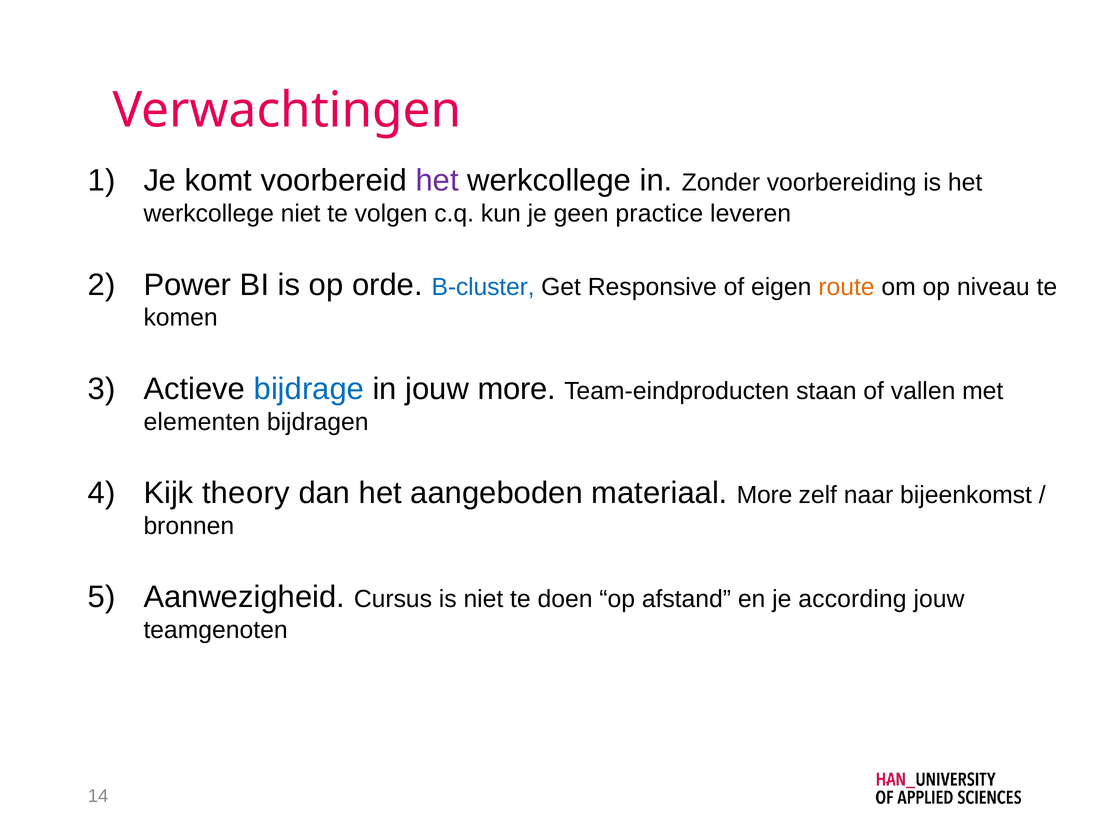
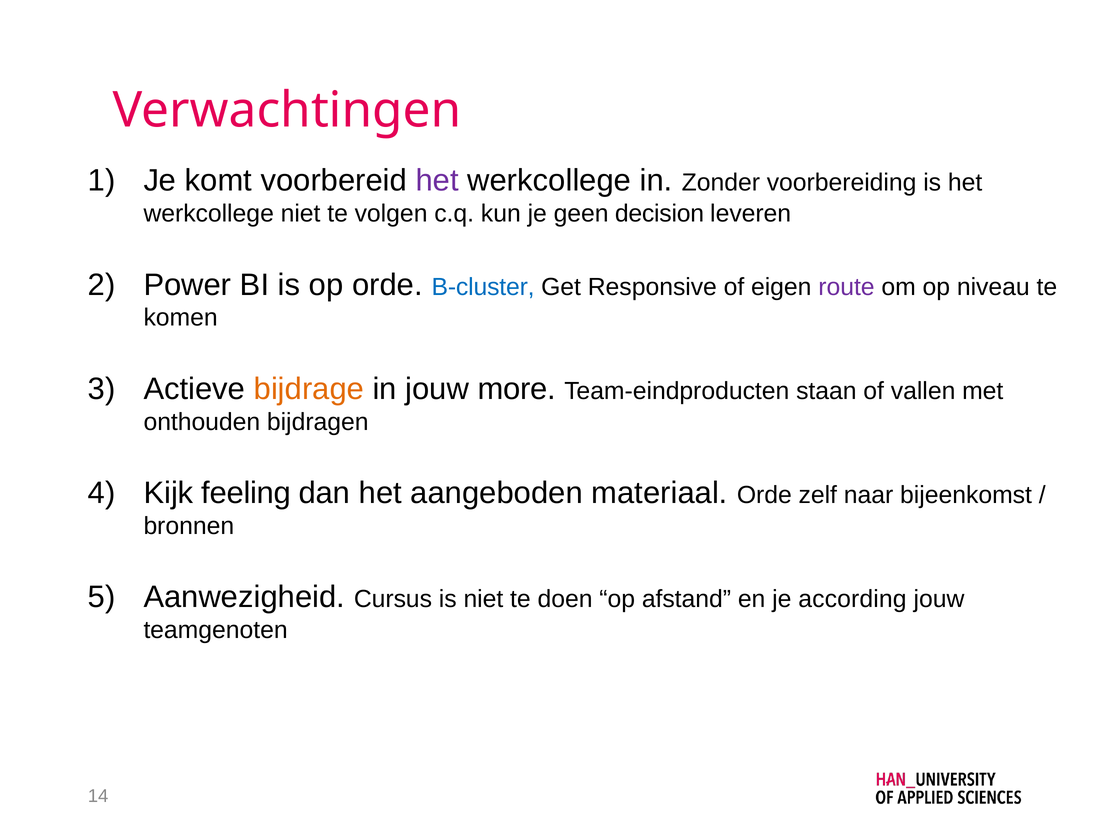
practice: practice -> decision (659, 214)
route colour: orange -> purple (846, 287)
bijdrage colour: blue -> orange (309, 389)
elementen: elementen -> onthouden (202, 422)
theory: theory -> feeling (246, 493)
materiaal More: More -> Orde (764, 495)
